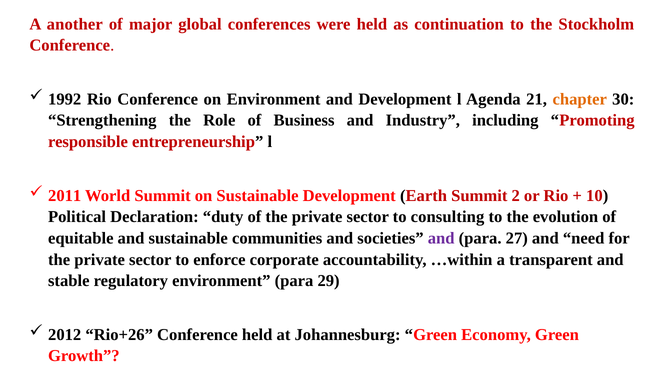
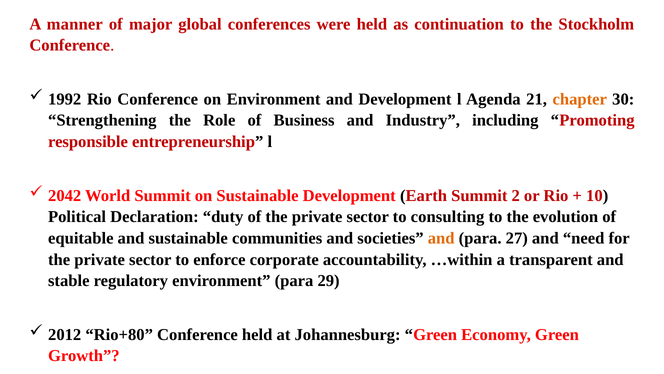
another: another -> manner (75, 24)
2011: 2011 -> 2042 (65, 195)
and colour: purple -> orange (441, 238)
Rio+26: Rio+26 -> Rio+80 (119, 334)
